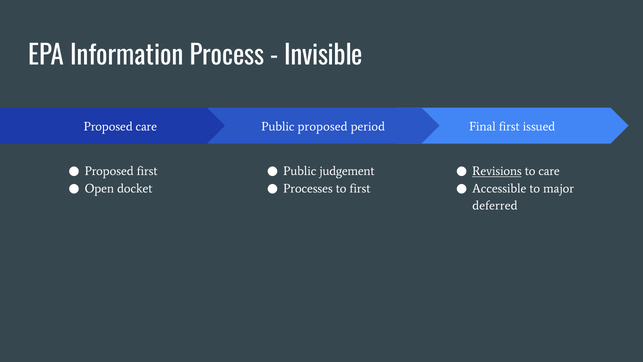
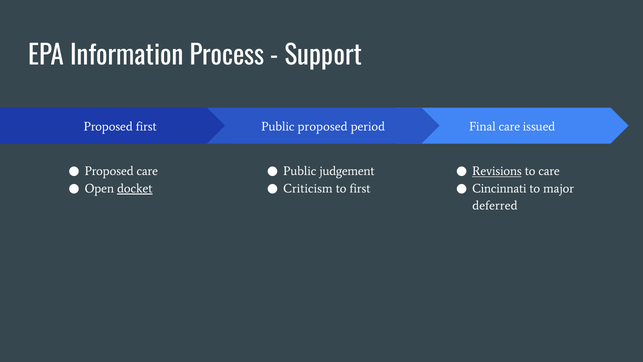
Invisible: Invisible -> Support (323, 56)
Proposed care: care -> first (146, 126)
Final first: first -> care (509, 126)
Proposed first: first -> care (147, 171)
docket underline: none -> present (135, 188)
Processes: Processes -> Criticism (308, 188)
Accessible: Accessible -> Cincinnati (499, 188)
